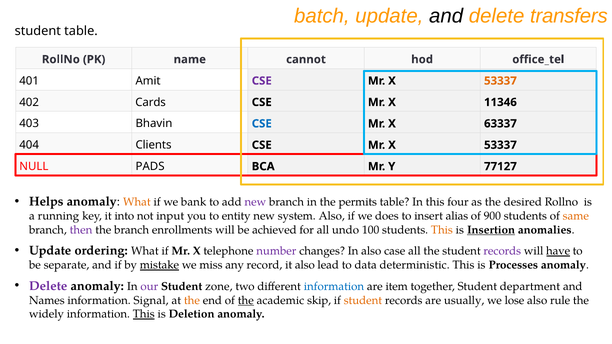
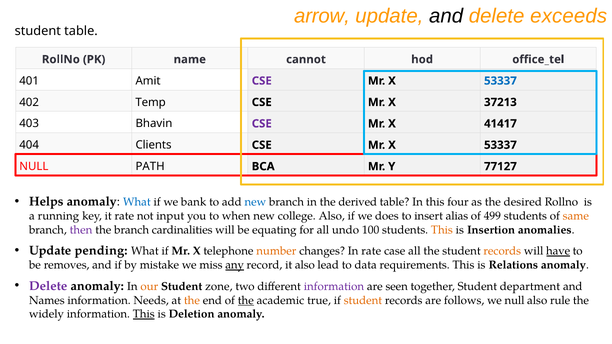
batch: batch -> arrow (322, 16)
transfers: transfers -> exceeds (569, 16)
53337 colour: orange -> blue (500, 81)
Cards: Cards -> Temp (151, 102)
11346: 11346 -> 37213 (500, 102)
CSE colour: blue -> purple (262, 124)
63337: 63337 -> 41417 (500, 124)
PADS: PADS -> PATH (150, 167)
What colour: orange -> blue (137, 202)
new colour: purple -> blue (255, 202)
permits: permits -> derived (358, 202)
it into: into -> rate (124, 216)
entity: entity -> when (236, 216)
system: system -> college (297, 216)
900: 900 -> 499 (492, 216)
enrollments: enrollments -> cardinalities (182, 230)
achieved: achieved -> equating (274, 230)
Insertion underline: present -> none (491, 230)
ordering: ordering -> pending (101, 251)
number colour: purple -> orange (276, 251)
In also: also -> rate (371, 251)
records colour: purple -> orange (502, 251)
separate: separate -> removes (67, 265)
mistake underline: present -> none (159, 265)
any underline: none -> present (235, 265)
deterministic: deterministic -> requirements (415, 265)
Processes: Processes -> Relations (513, 265)
our colour: purple -> orange (149, 286)
information colour: blue -> purple (334, 286)
item: item -> seen (397, 286)
Signal: Signal -> Needs (151, 300)
skip: skip -> true (319, 300)
usually: usually -> follows (464, 300)
we lose: lose -> null (515, 300)
